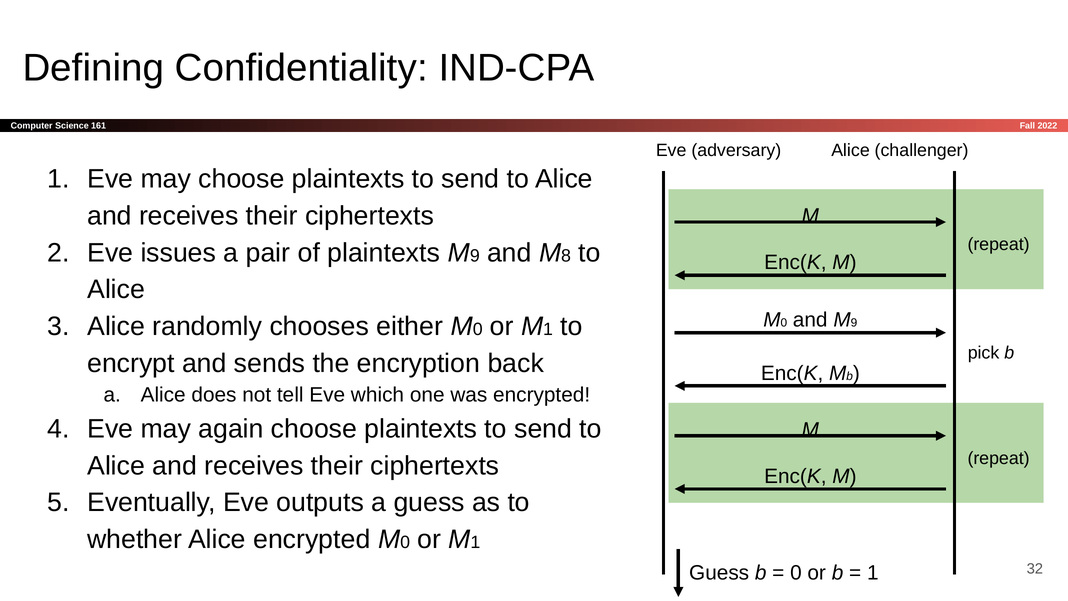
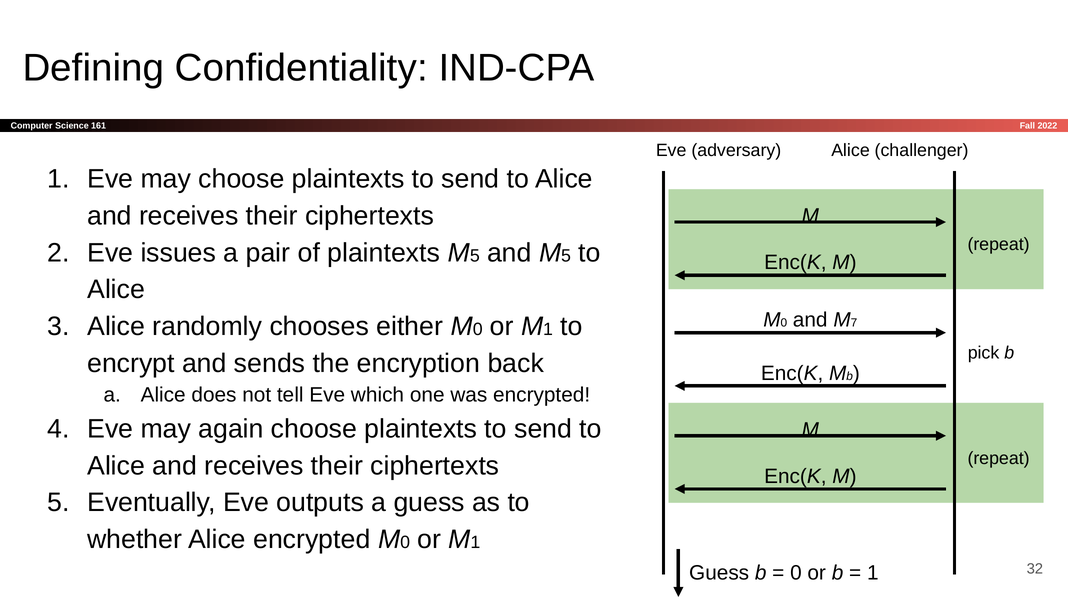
plaintexts M 9: 9 -> 5 (475, 256)
and M 8: 8 -> 5 (566, 256)
and M 9: 9 -> 7 (854, 323)
